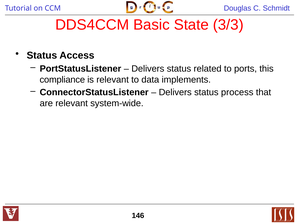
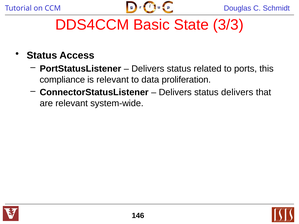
implements: implements -> proliferation (186, 80)
status process: process -> delivers (237, 92)
